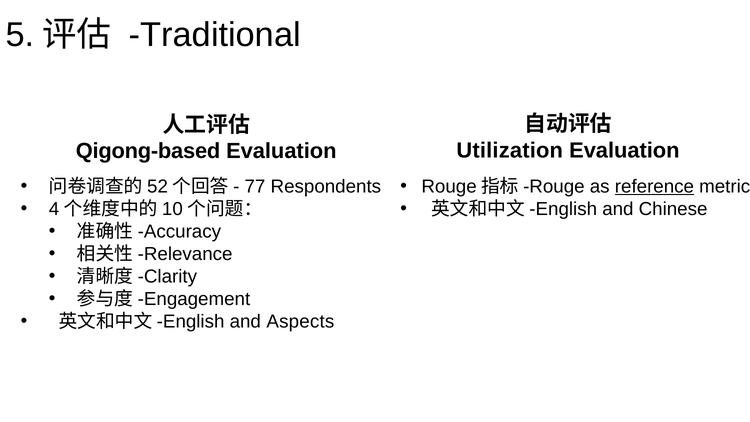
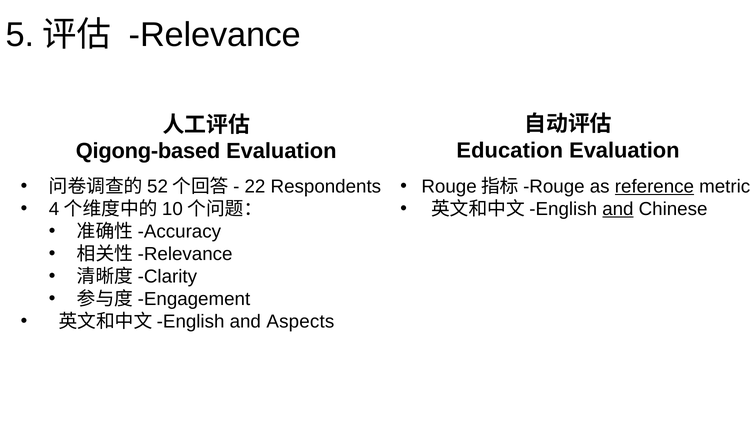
Traditional: Traditional -> Relevance (215, 35)
Utilization: Utilization -> Education (510, 150)
77: 77 -> 22 (255, 186)
and underline: none -> present (618, 209)
